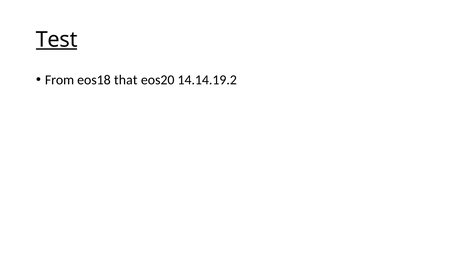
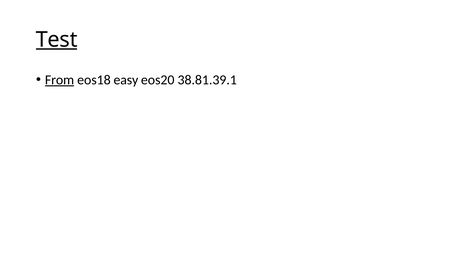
From underline: none -> present (60, 80)
that: that -> easy (126, 80)
14.14.19.2: 14.14.19.2 -> 38.81.39.1 (207, 80)
